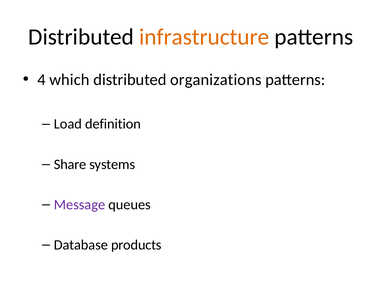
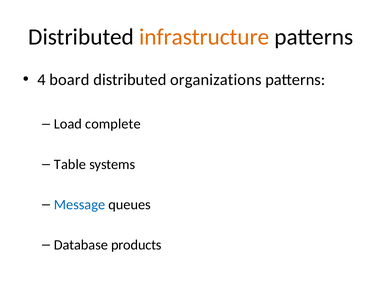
which: which -> board (69, 80)
definition: definition -> complete (113, 124)
Share: Share -> Table (70, 165)
Message colour: purple -> blue (80, 205)
